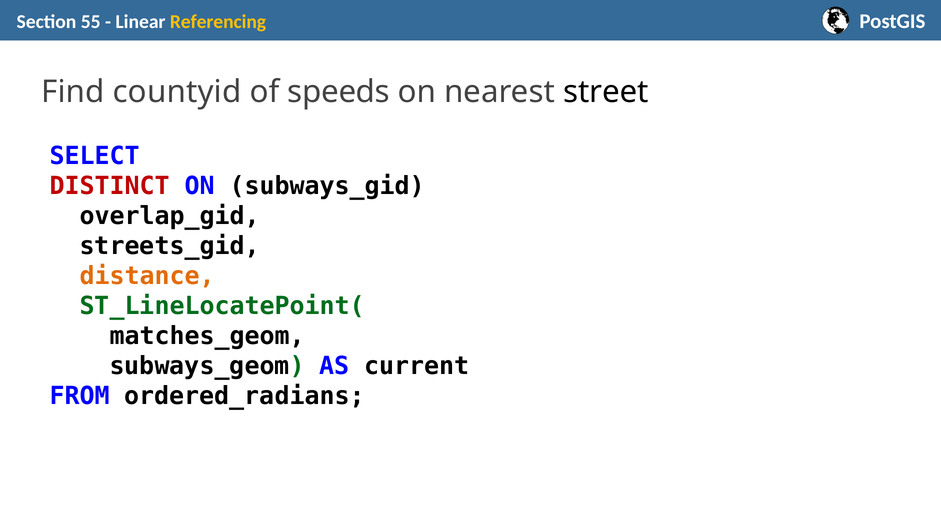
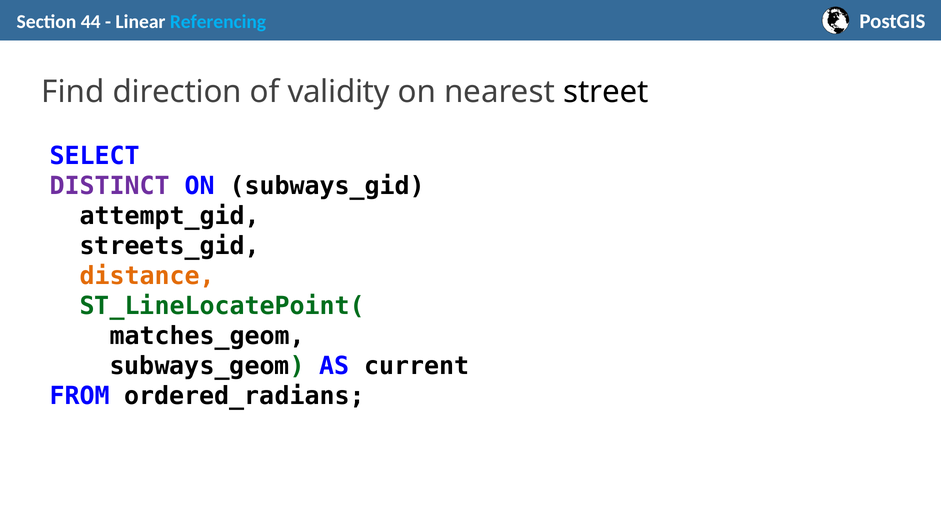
55: 55 -> 44 (91, 22)
Referencing colour: yellow -> light blue (218, 22)
countyid: countyid -> direction (177, 92)
speeds: speeds -> validity (339, 92)
DISTINCT colour: red -> purple (110, 186)
overlap_gid: overlap_gid -> attempt_gid (170, 216)
